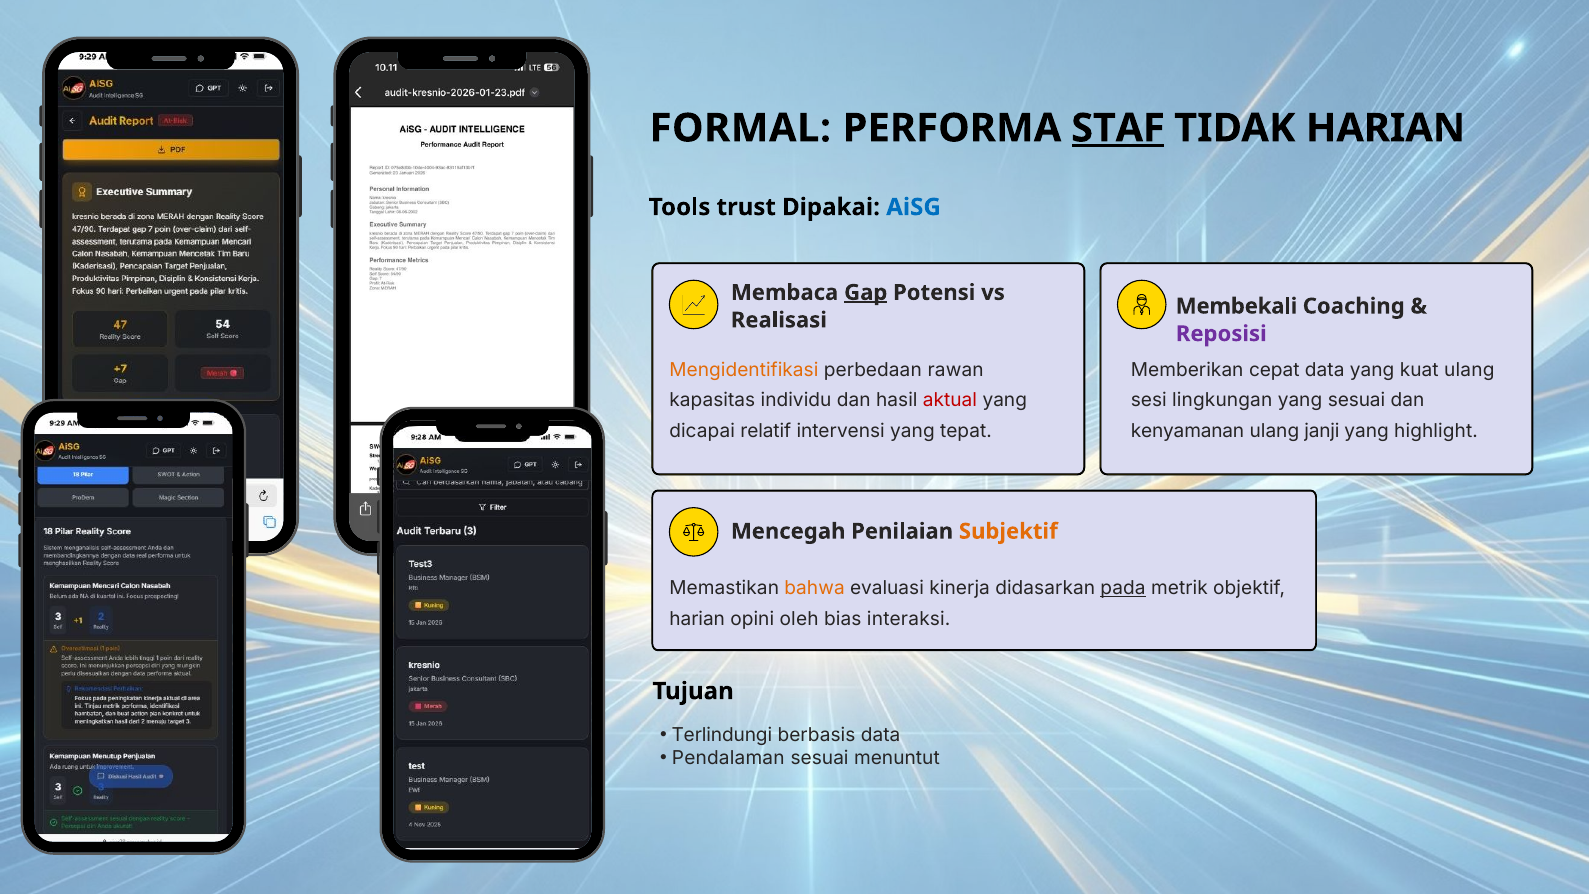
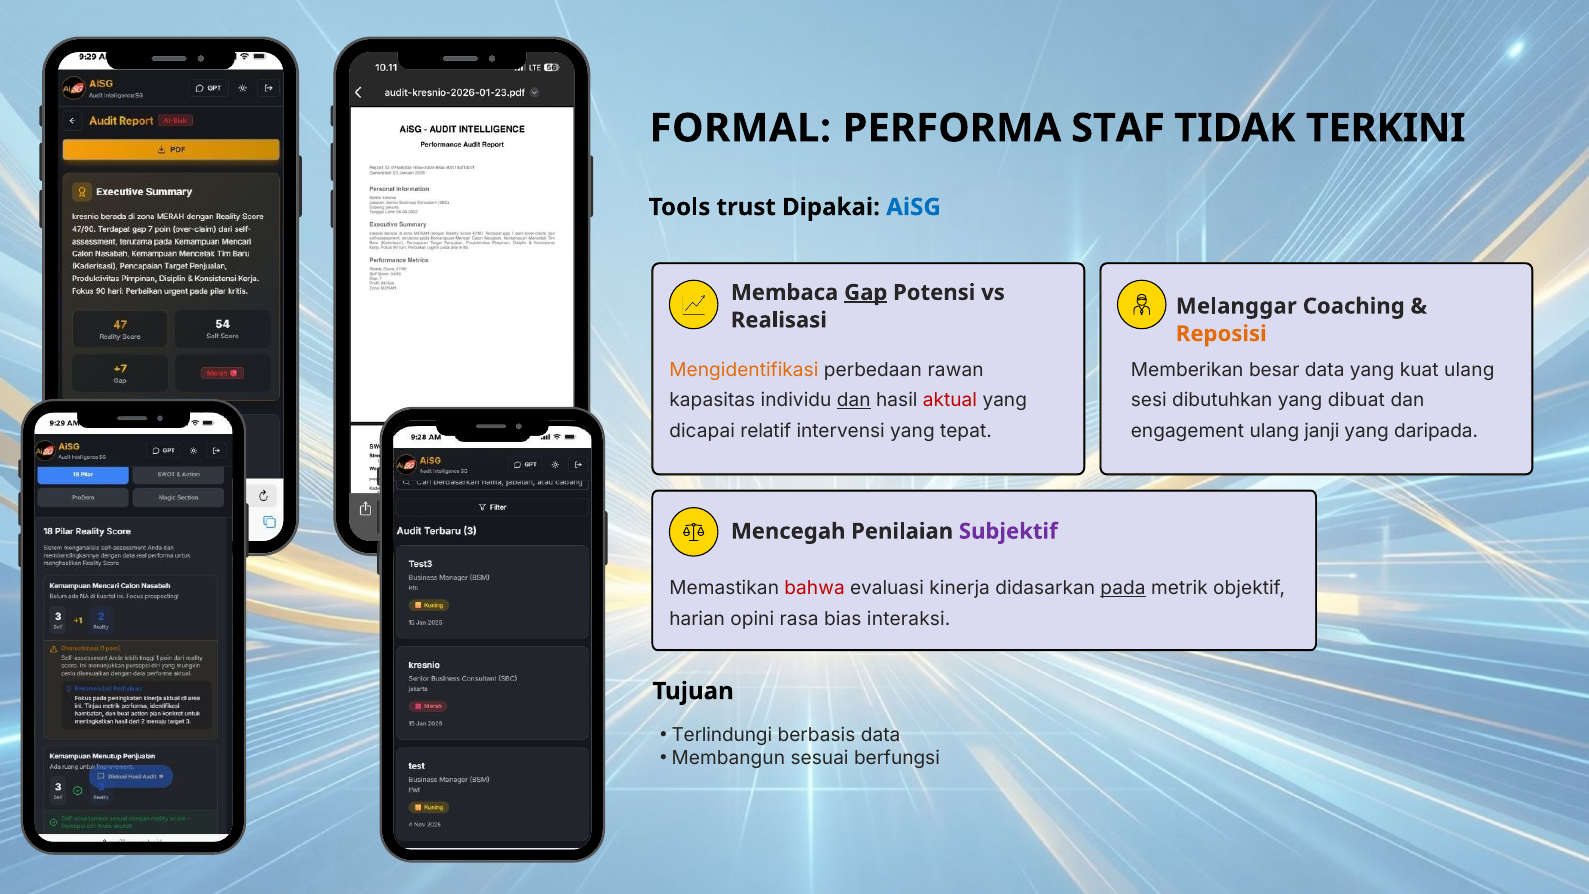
STAF underline: present -> none (1118, 128)
TIDAK HARIAN: HARIAN -> TERKINI (1386, 128)
Membekali: Membekali -> Melanggar (1236, 306)
Reposisi colour: purple -> orange (1221, 334)
cepat: cepat -> besar (1274, 370)
dan underline: none -> present (854, 401)
lingkungan: lingkungan -> dibutuhkan (1222, 401)
yang sesuai: sesuai -> dibuat (1356, 401)
kenyamanan: kenyamanan -> engagement (1187, 431)
highlight: highlight -> daripada (1436, 431)
Subjektif colour: orange -> purple (1008, 531)
bahwa colour: orange -> red (815, 588)
oleh: oleh -> rasa (799, 619)
Pendalaman: Pendalaman -> Membangun (728, 758)
menuntut: menuntut -> berfungsi (897, 758)
